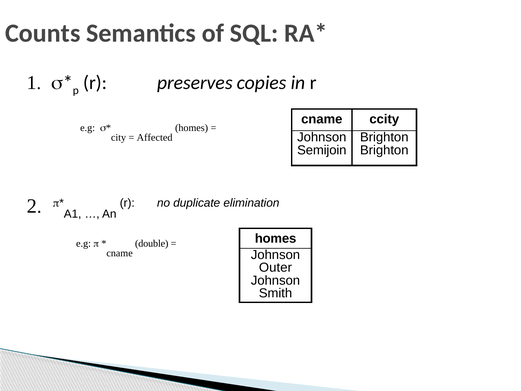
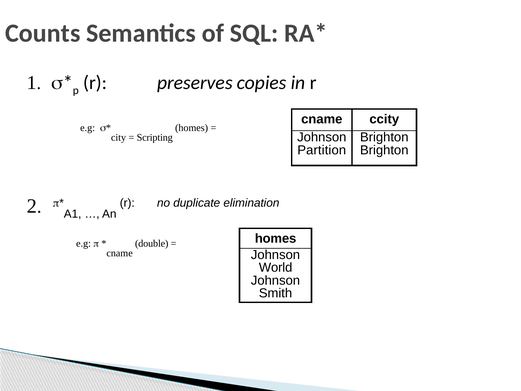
Affected: Affected -> Scripting (155, 137)
Semijoin: Semijoin -> Partition (322, 150)
Outer: Outer -> World (276, 267)
